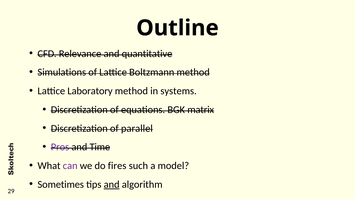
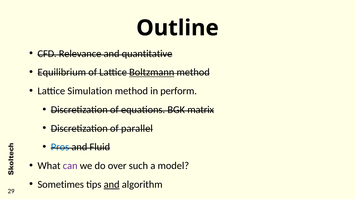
Simulations: Simulations -> Equilibrium (62, 72)
Boltzmann underline: none -> present (152, 72)
Laboratory: Laboratory -> Simulation (90, 91)
systems: systems -> perform (179, 91)
Pros colour: purple -> blue (60, 147)
Time: Time -> Fluid (100, 147)
fires: fires -> over (117, 165)
